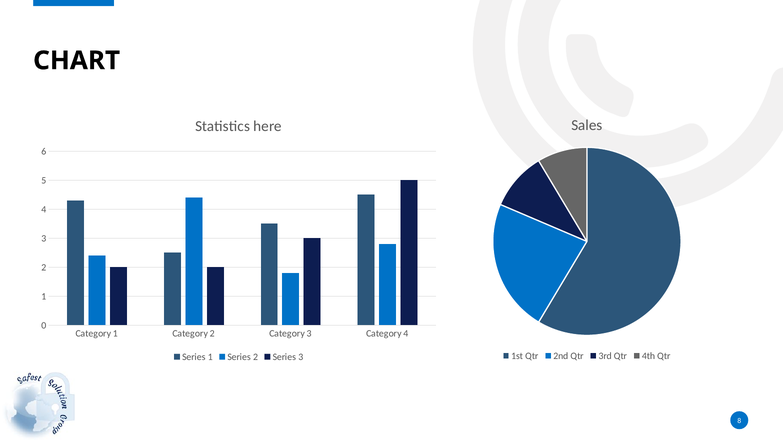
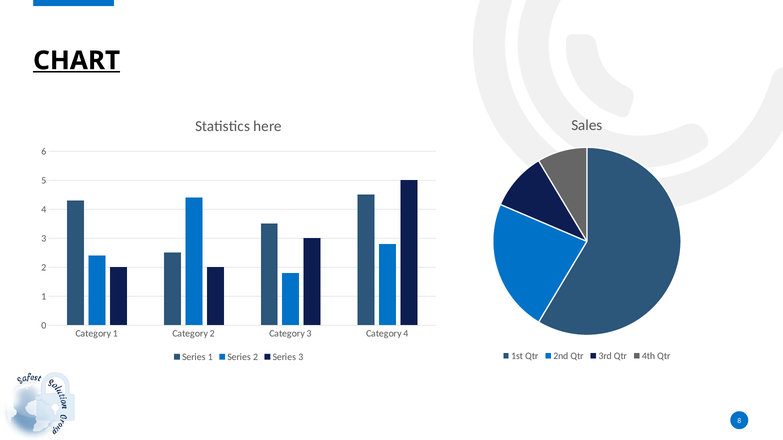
CHART underline: none -> present (77, 61)
